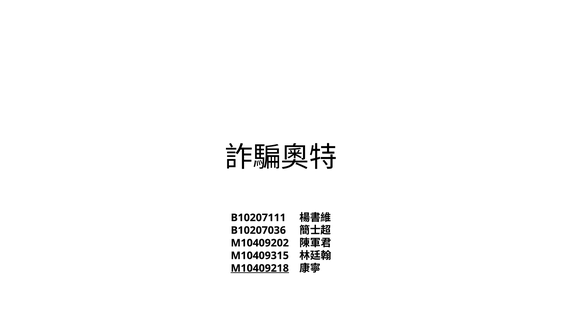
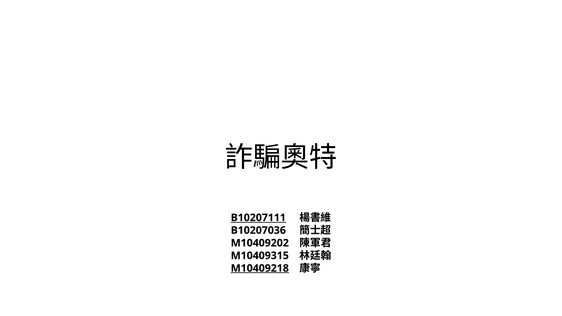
B10207111 underline: none -> present (258, 218)
